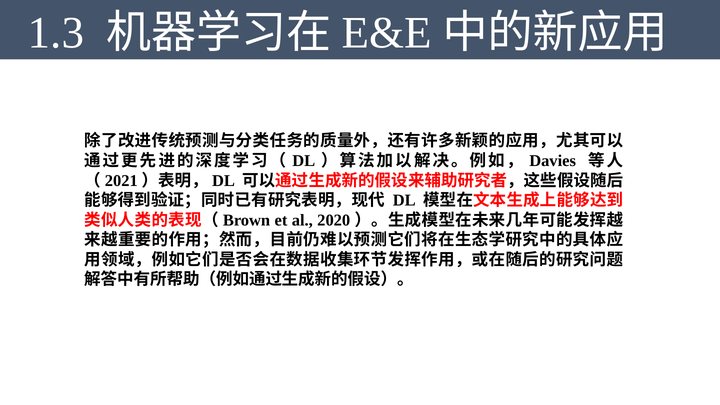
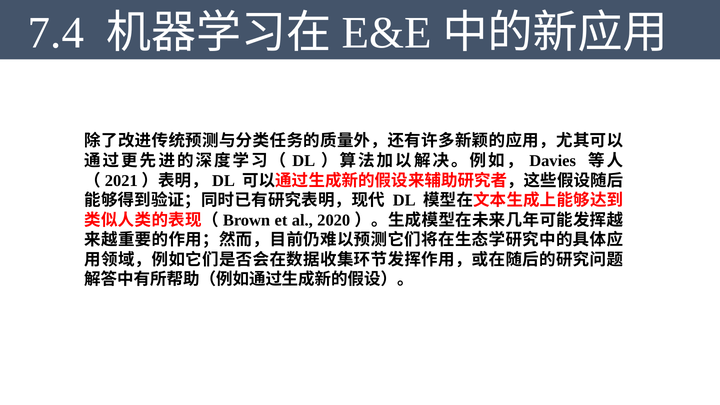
1.3: 1.3 -> 7.4 (56, 33)
